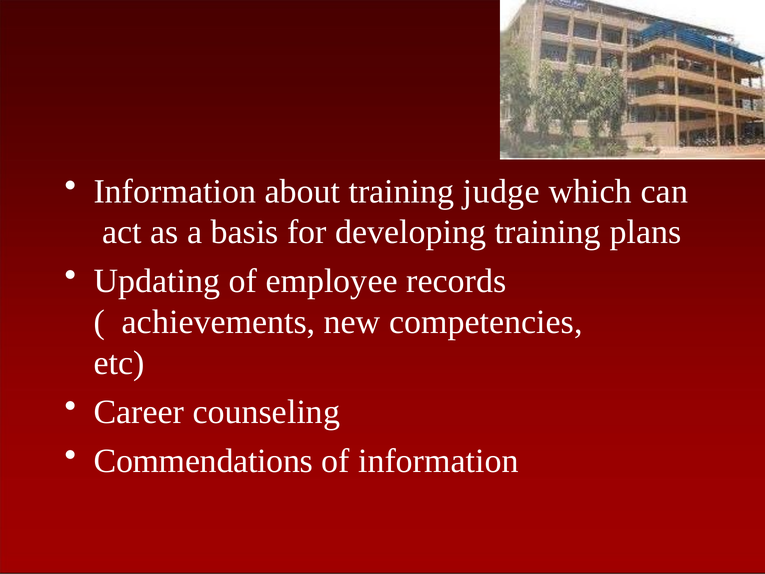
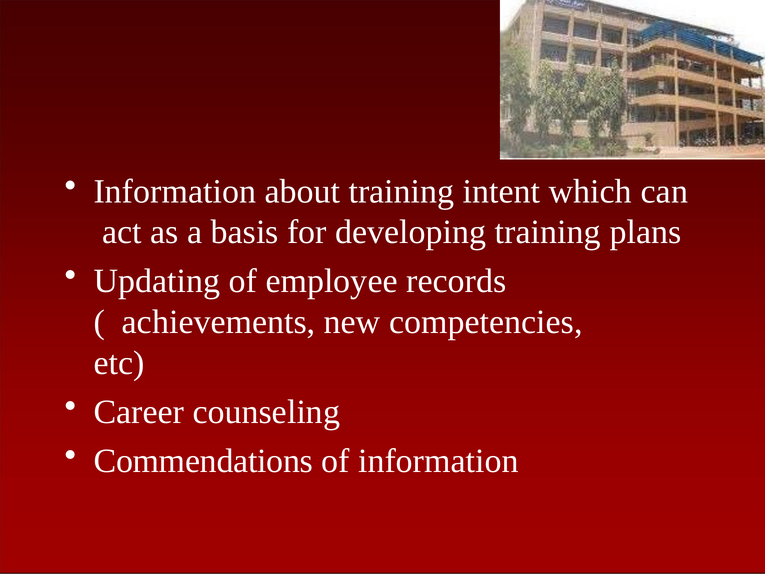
judge: judge -> intent (502, 191)
